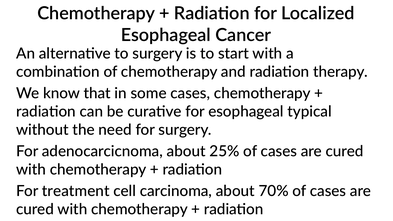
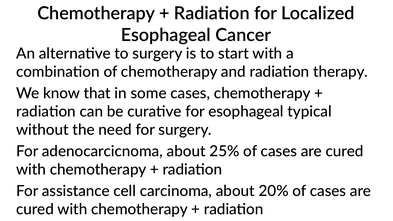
treatment: treatment -> assistance (76, 191)
70%: 70% -> 20% (274, 191)
